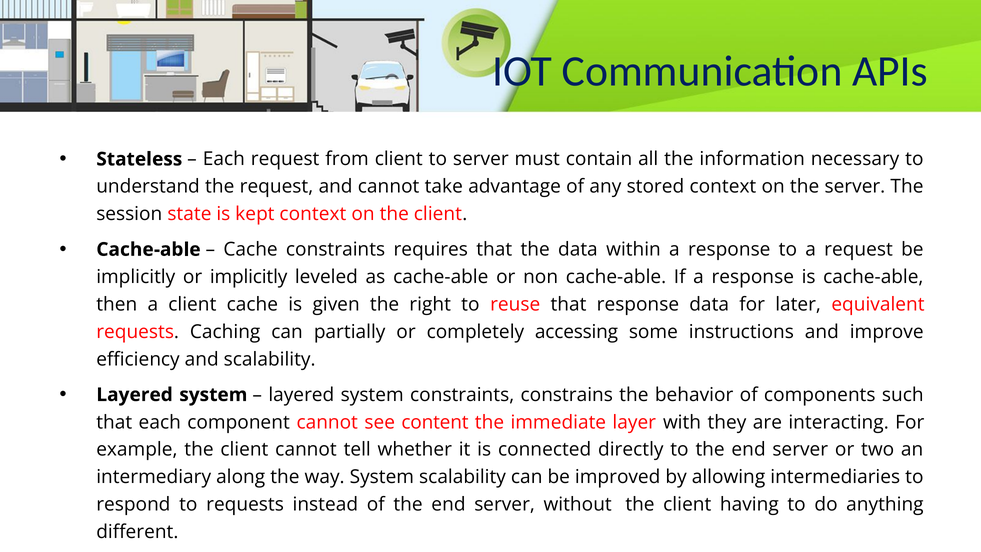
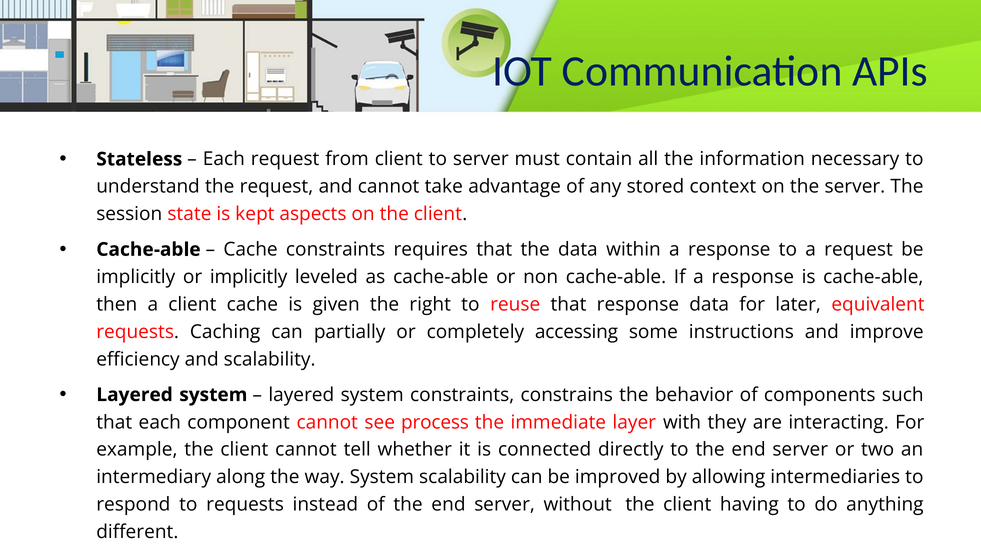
kept context: context -> aspects (313, 214)
content: content -> process (435, 422)
